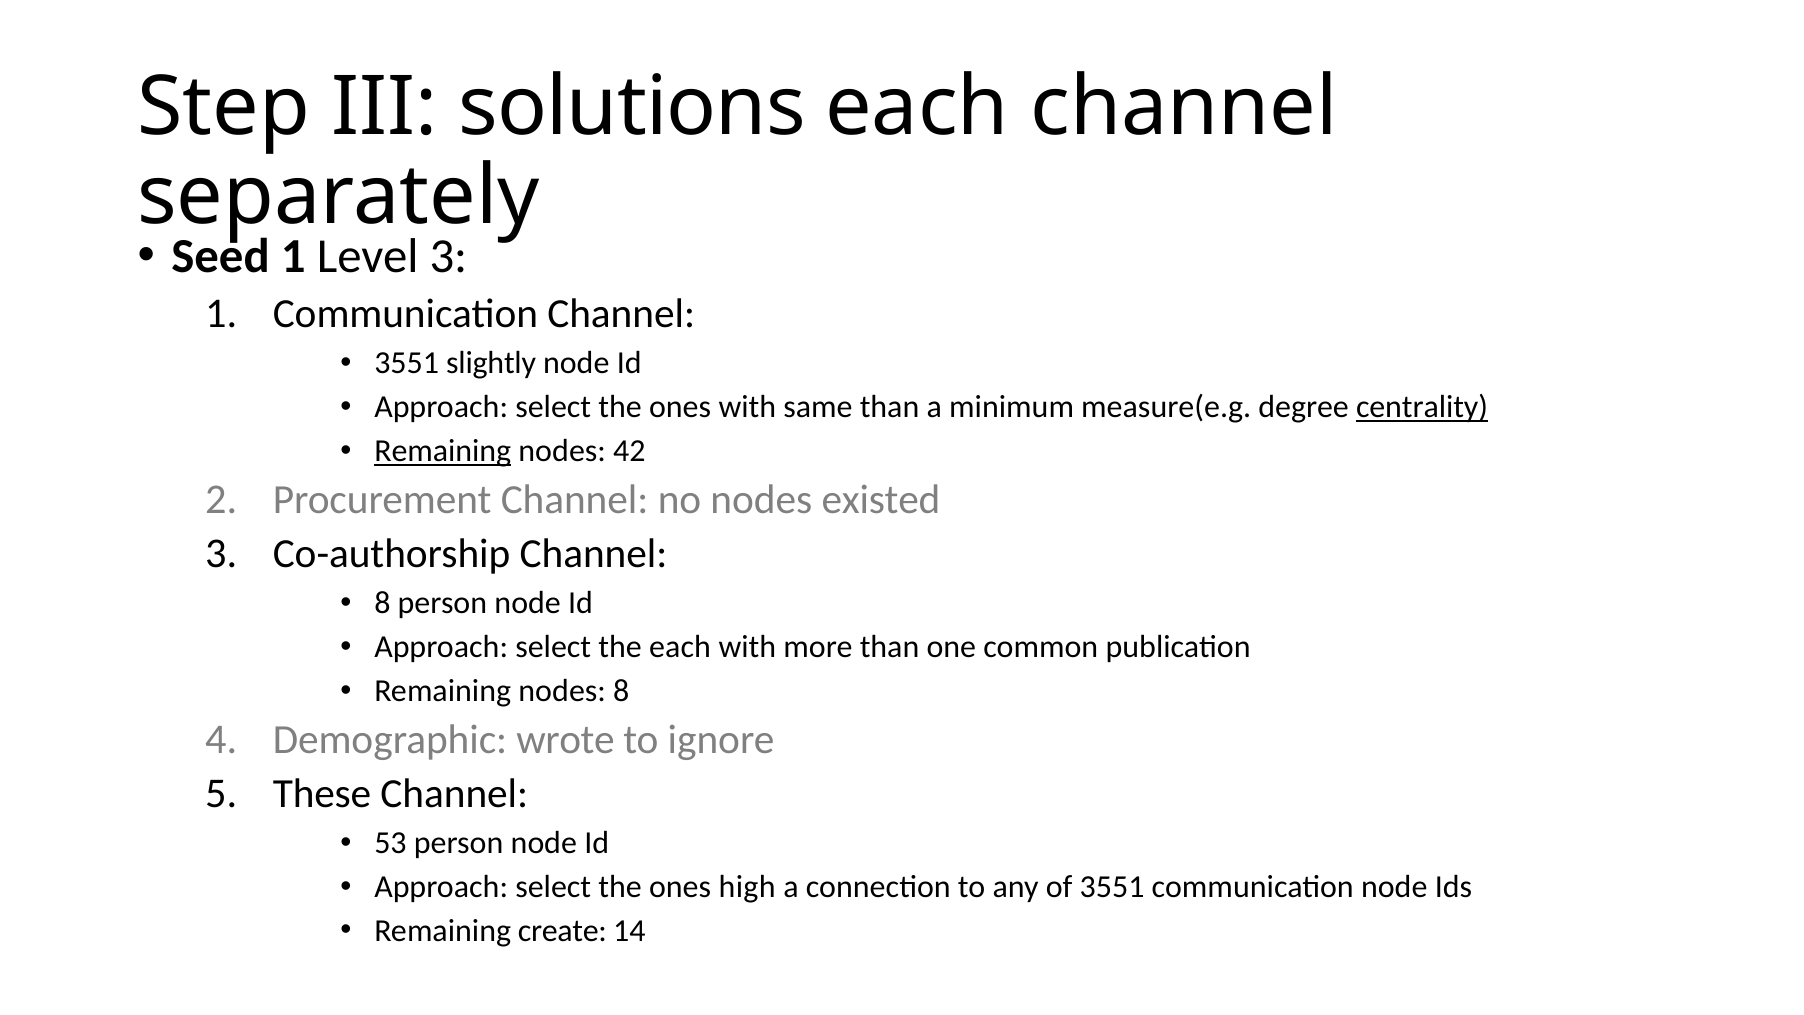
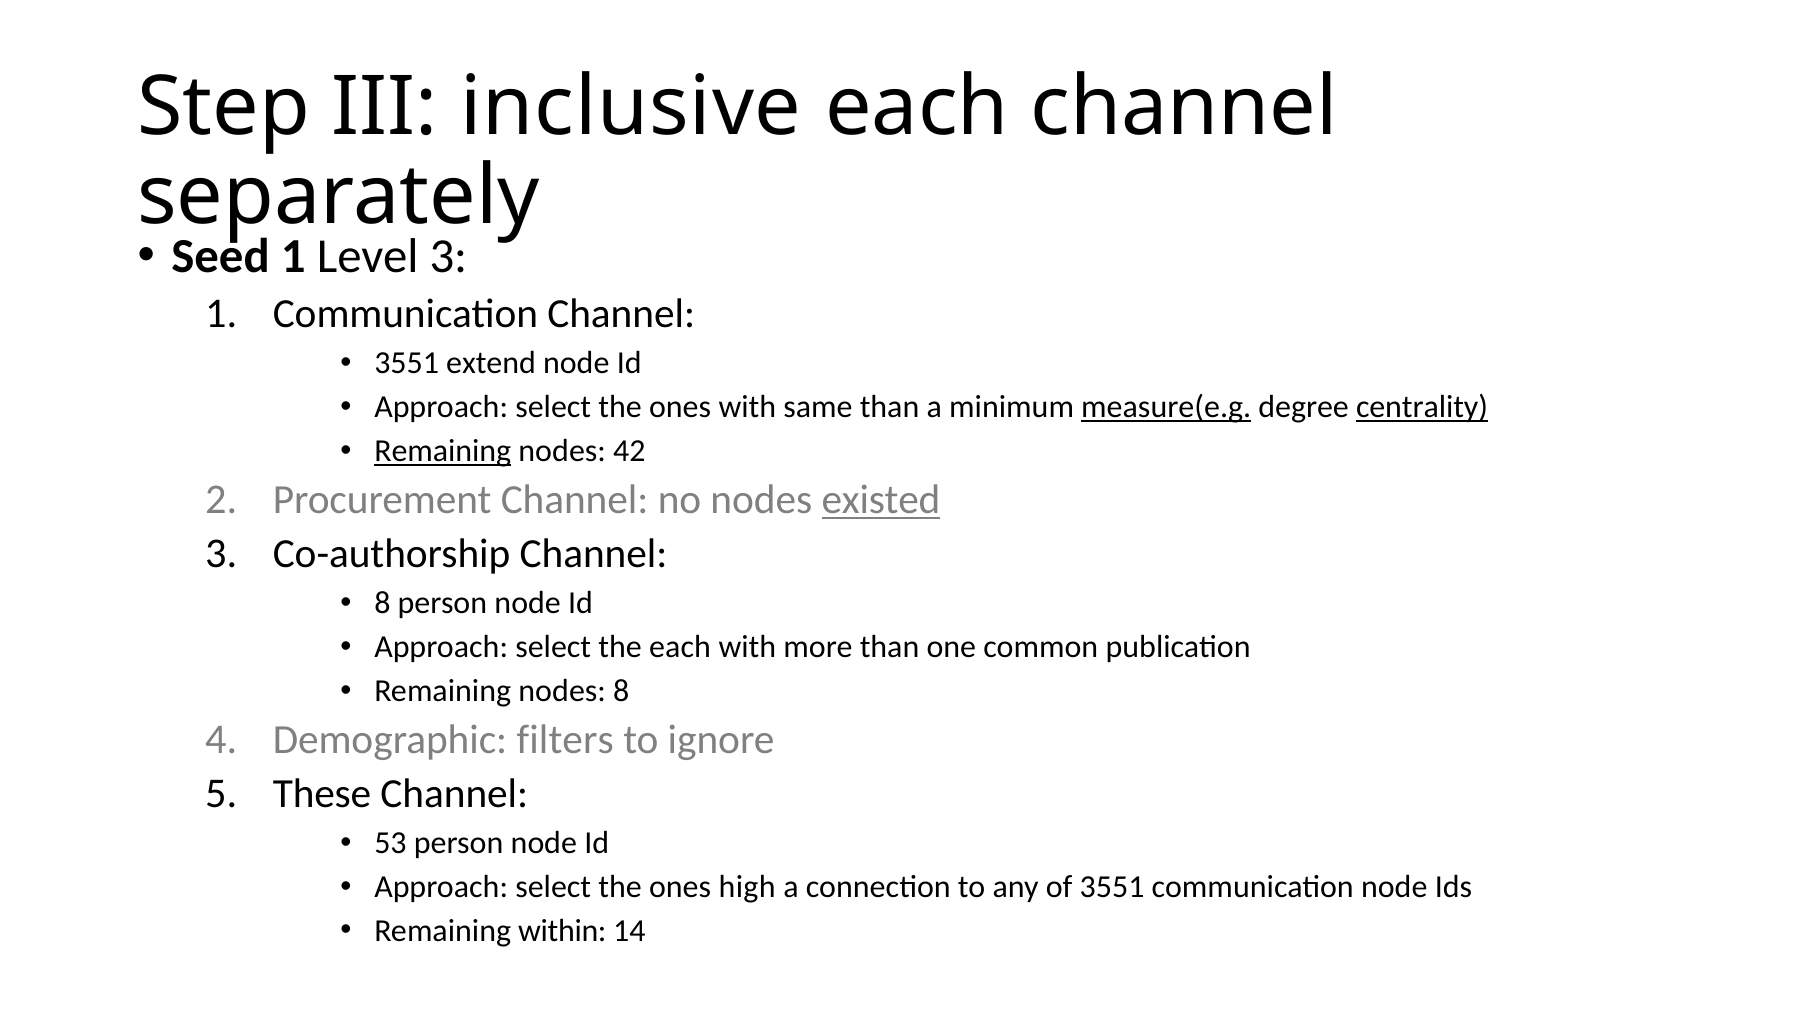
solutions: solutions -> inclusive (631, 107)
slightly: slightly -> extend (491, 363)
measure(e.g underline: none -> present (1166, 407)
existed underline: none -> present (881, 500)
wrote: wrote -> filters (565, 740)
create: create -> within (562, 930)
